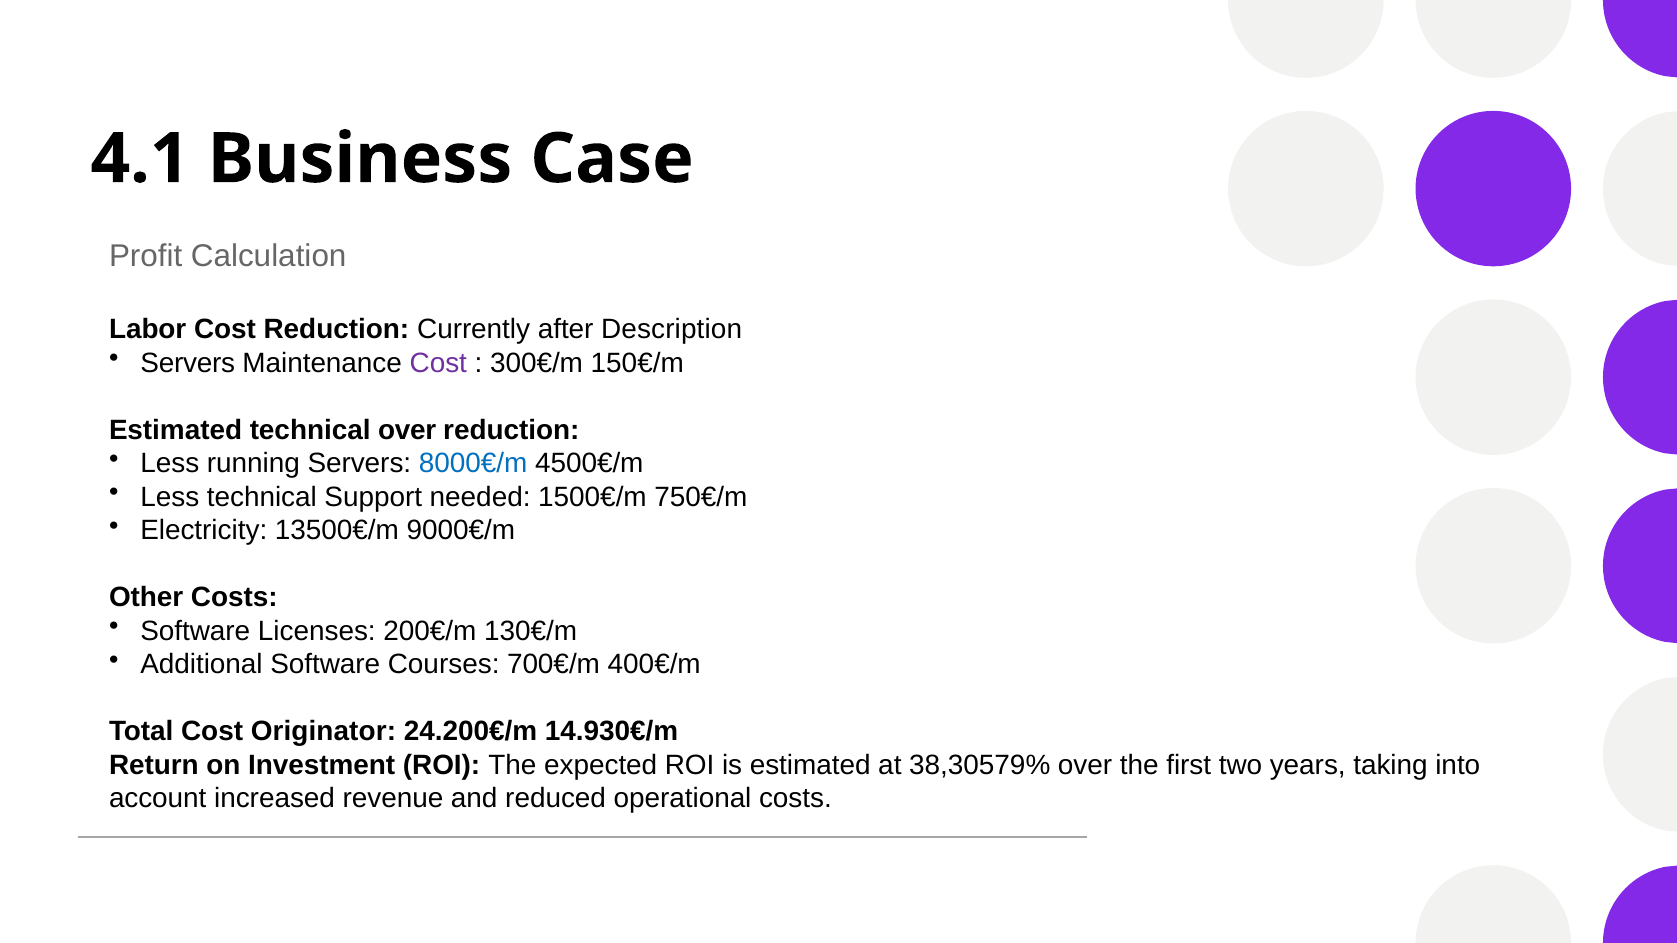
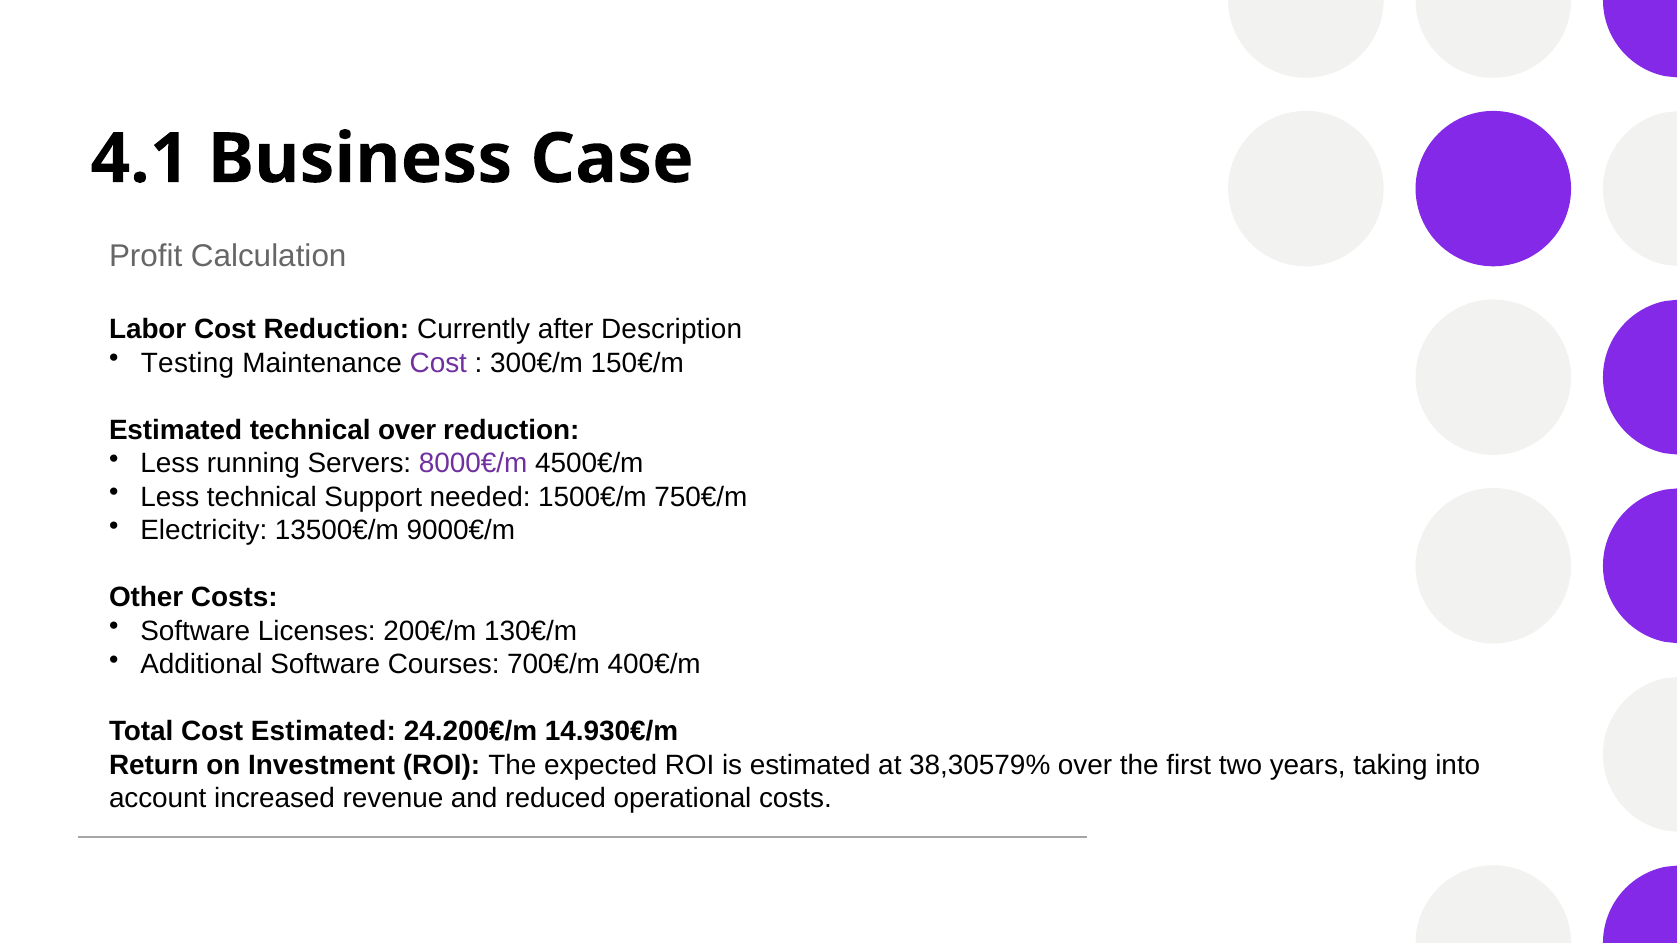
Servers: Servers -> Testing (187, 363)
8000€/m colour: blue -> purple (473, 464)
Cost Originator: Originator -> Estimated (323, 732)
